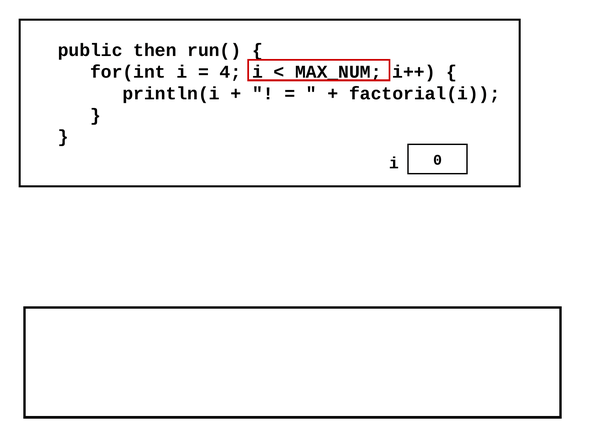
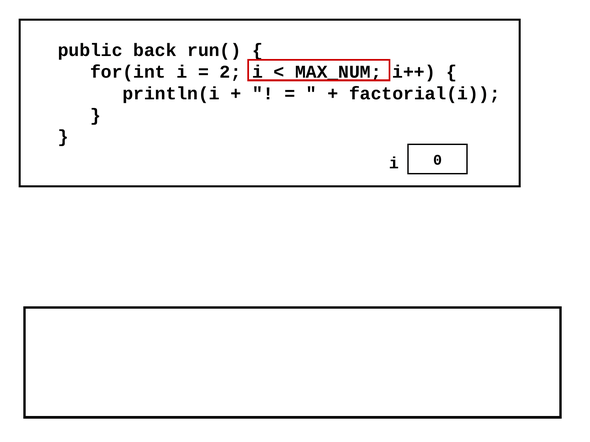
then: then -> back (155, 50)
4: 4 -> 2 (230, 72)
